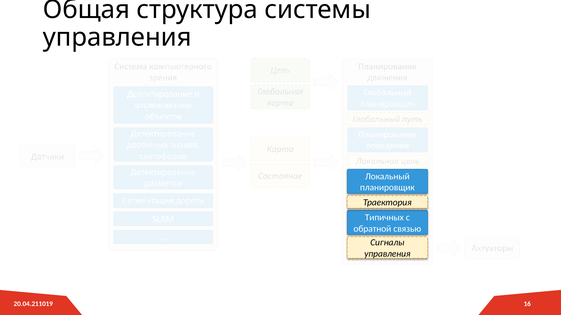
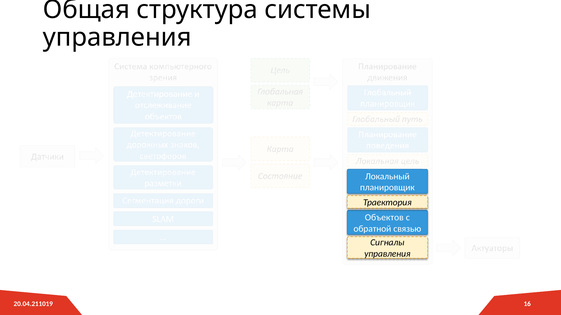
Типичных: Типичных -> Объектов (384, 218)
